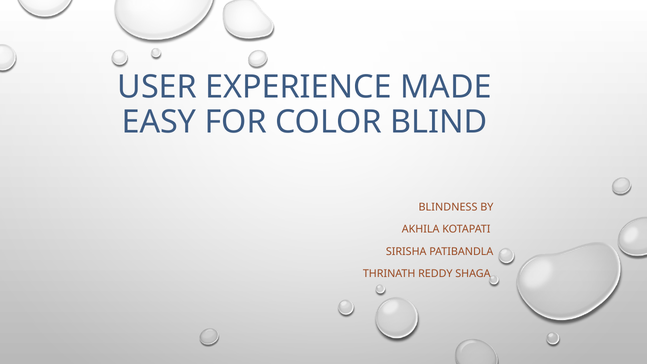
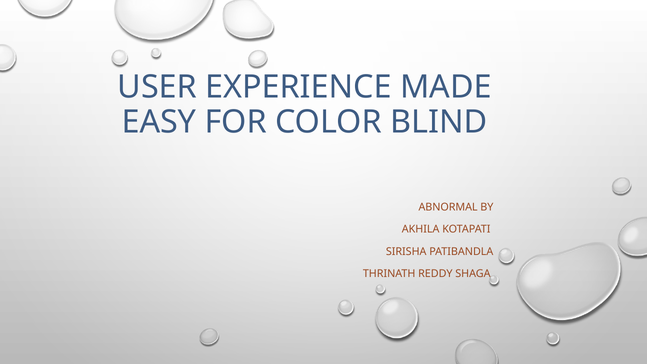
BLINDNESS: BLINDNESS -> ABNORMAL (448, 207)
